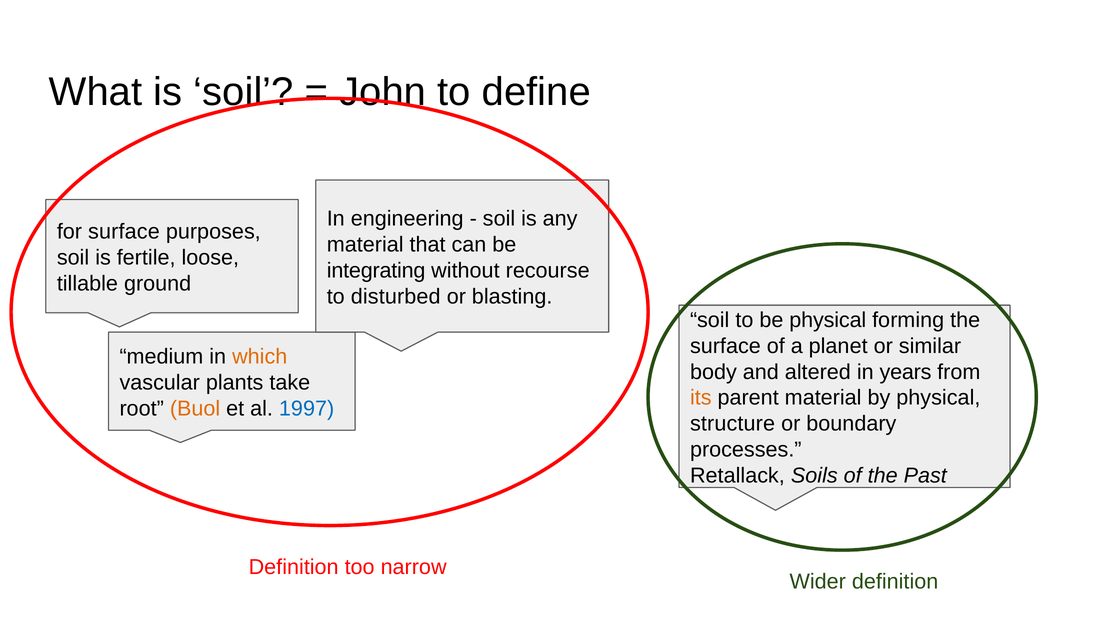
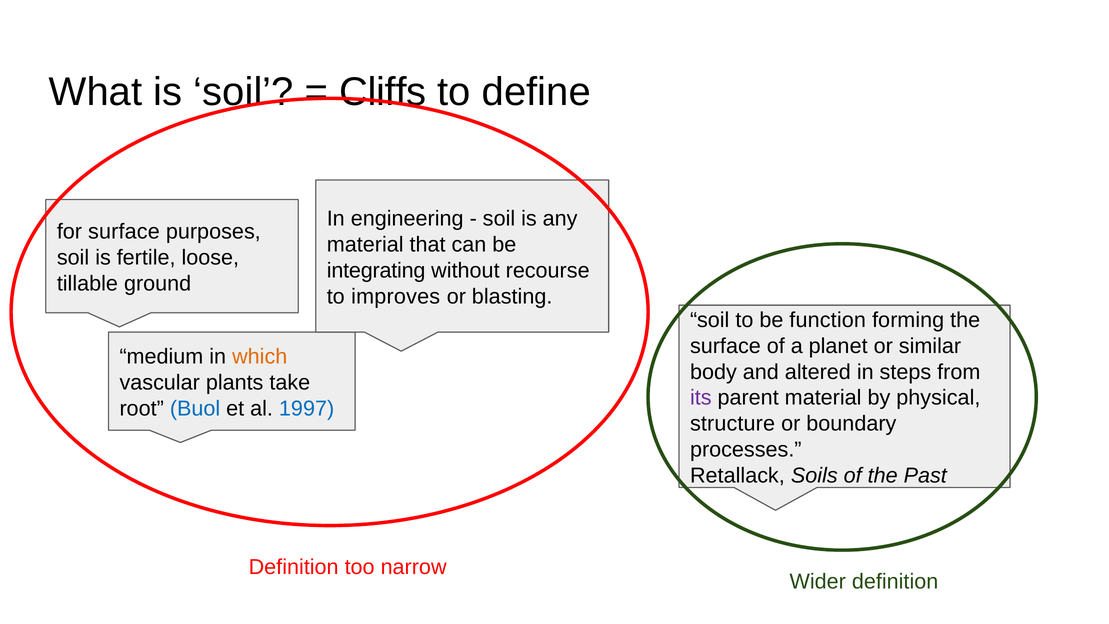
John: John -> Cliffs (383, 92)
disturbed: disturbed -> improves (396, 296)
be physical: physical -> function (828, 320)
years: years -> steps (905, 372)
its colour: orange -> purple (701, 398)
Buol colour: orange -> blue (195, 408)
